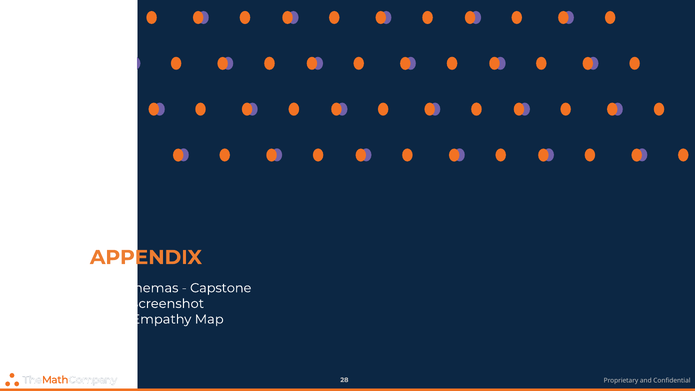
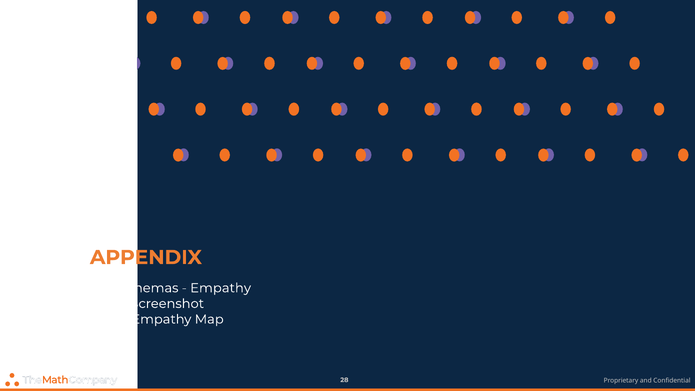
Capstone: Capstone -> Empathy (221, 288)
